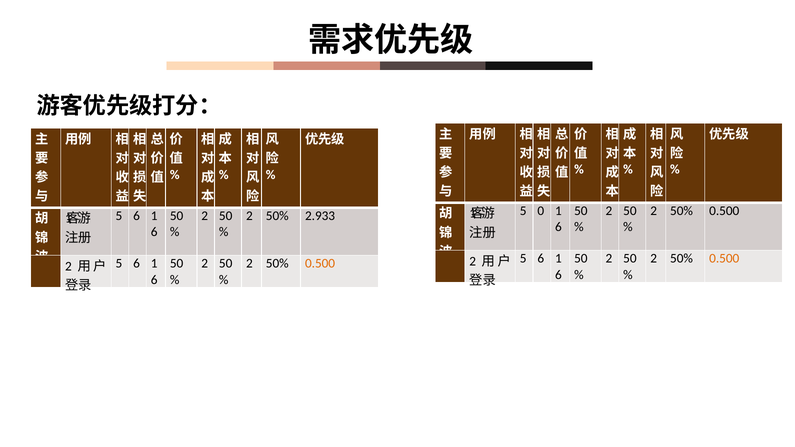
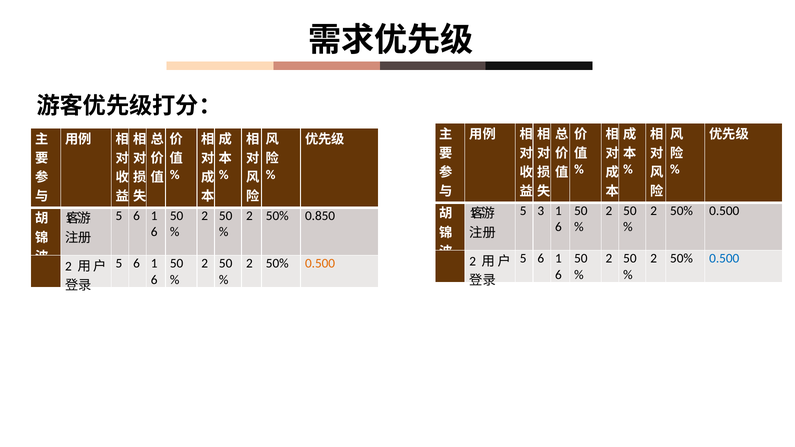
0: 0 -> 3 (541, 211)
2.933: 2.933 -> 0.850 (320, 216)
0.500 colour: orange -> blue (724, 259)
